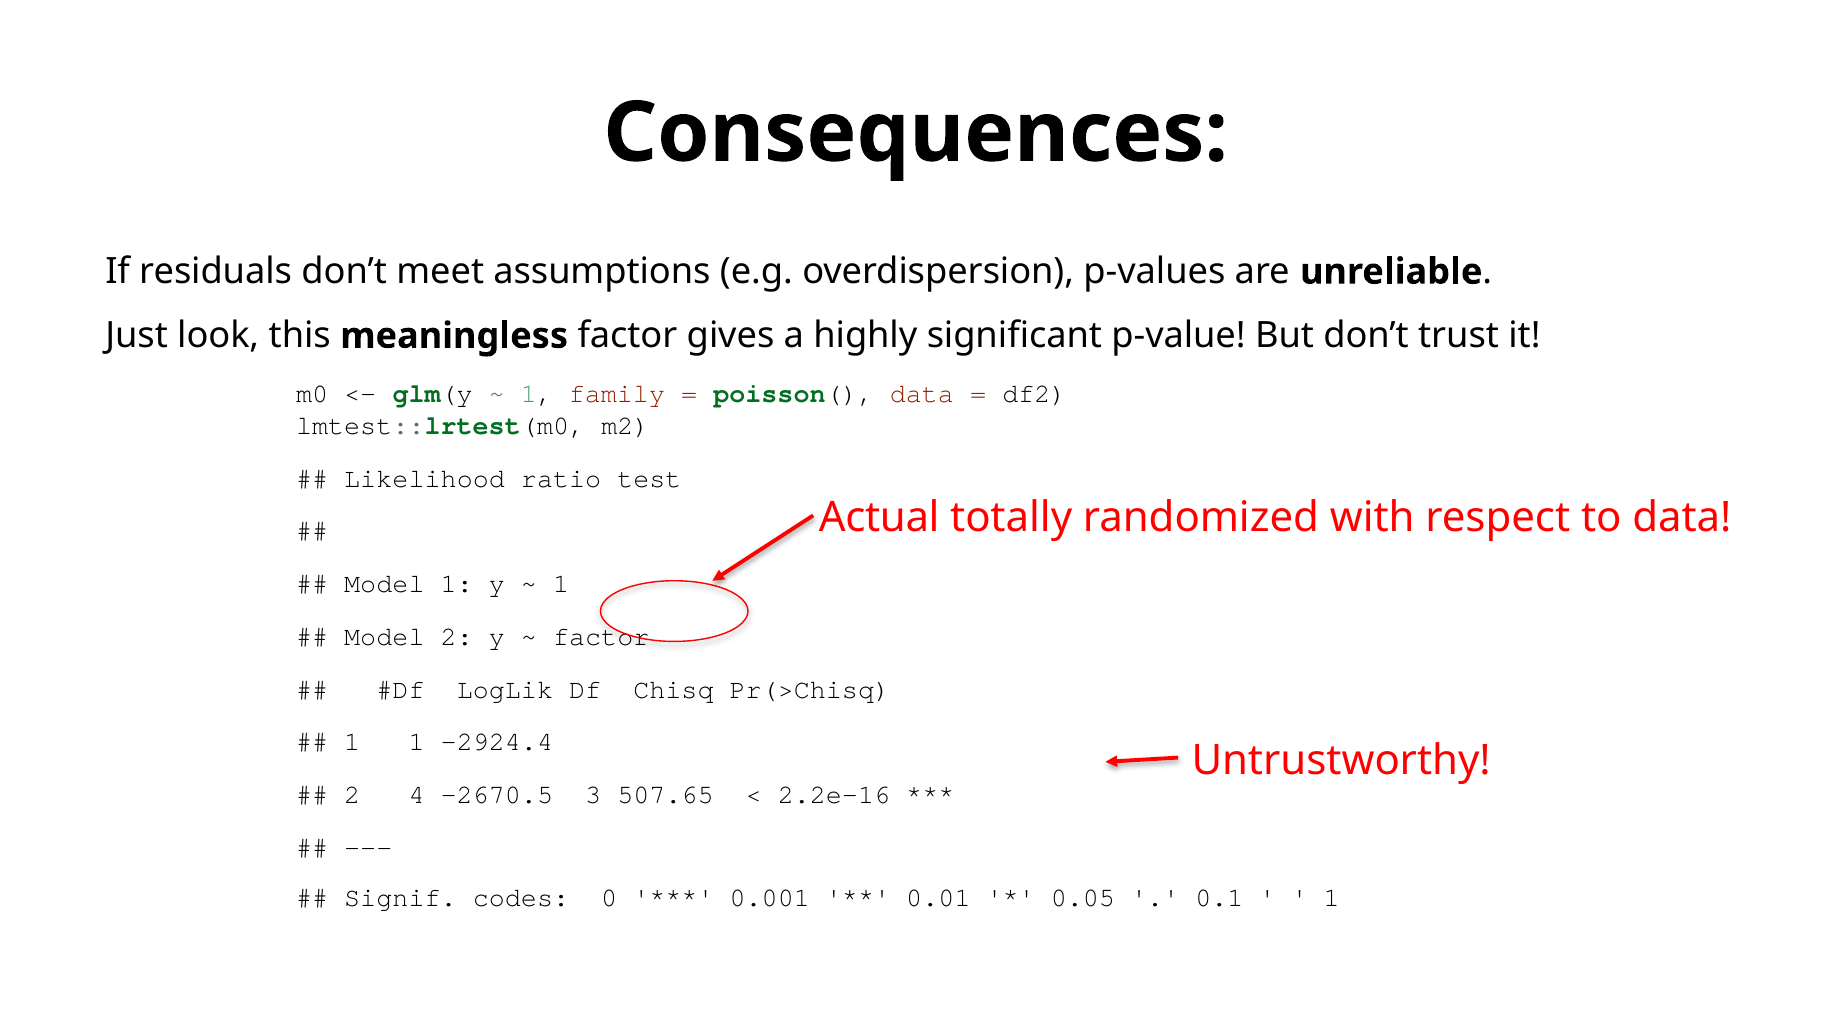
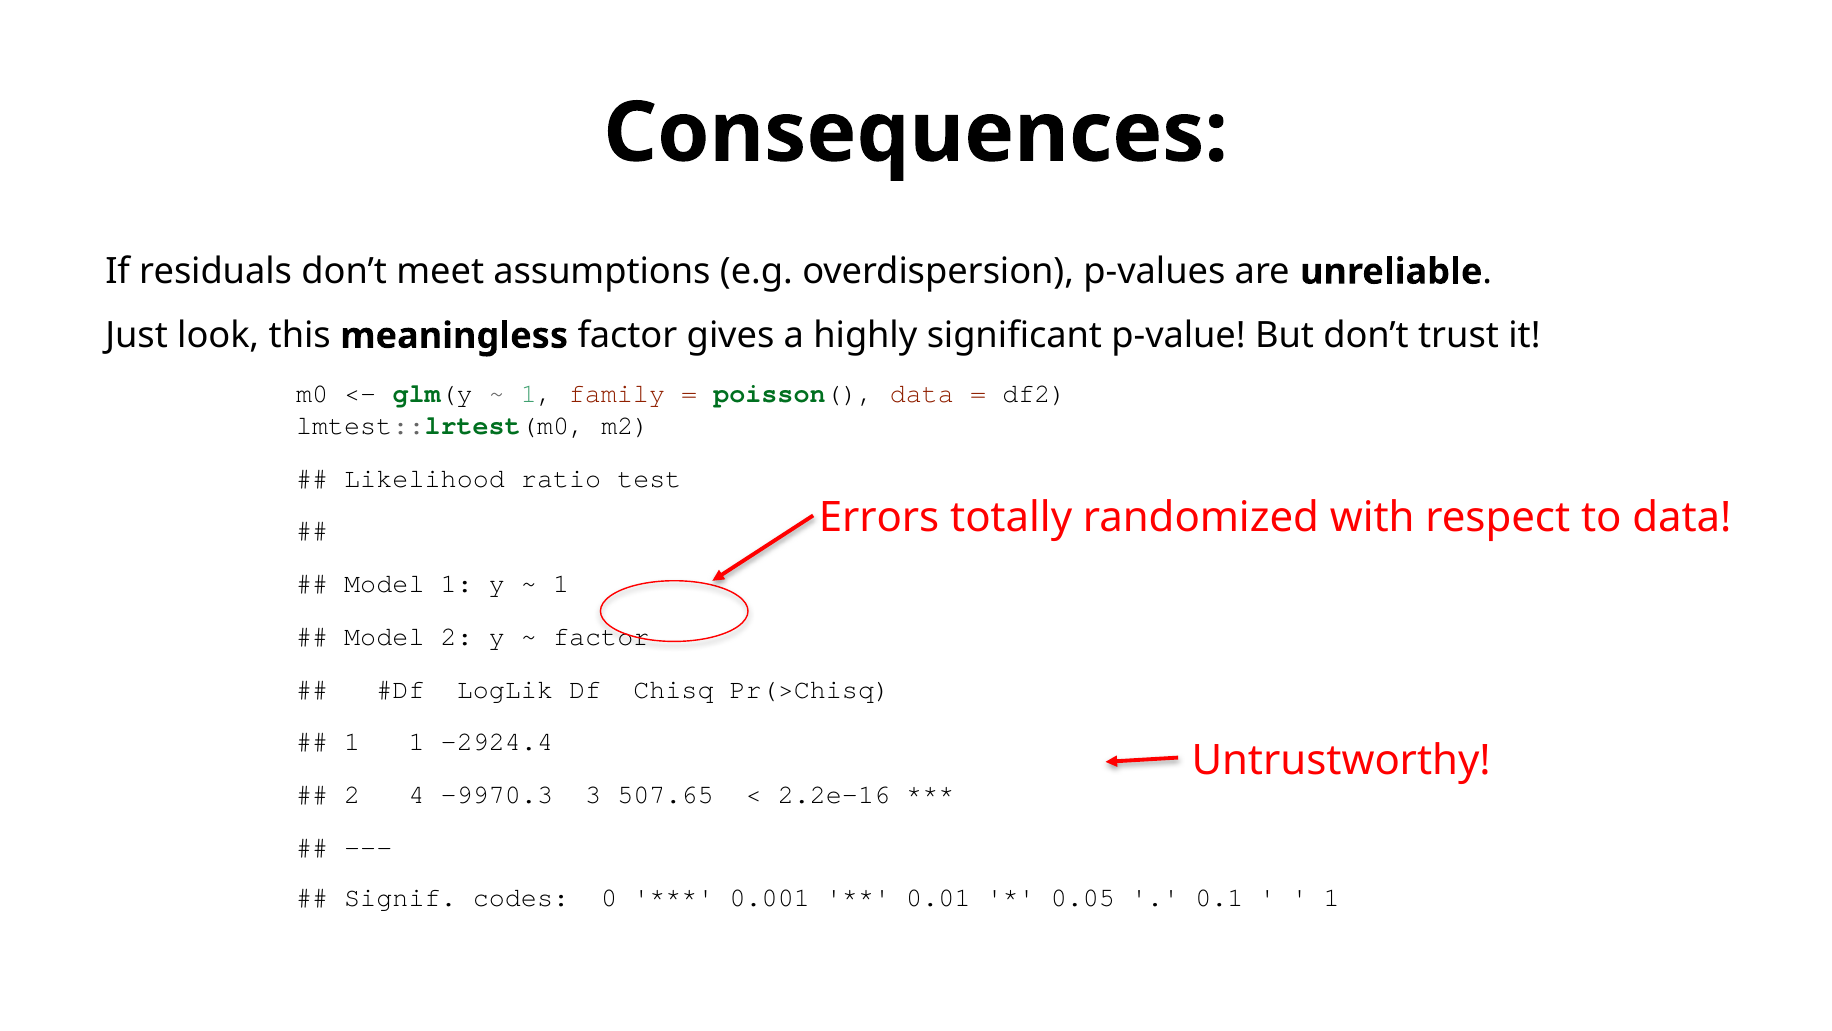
Actual: Actual -> Errors (879, 518)
-2670.5: -2670.5 -> -9970.3 (497, 794)
